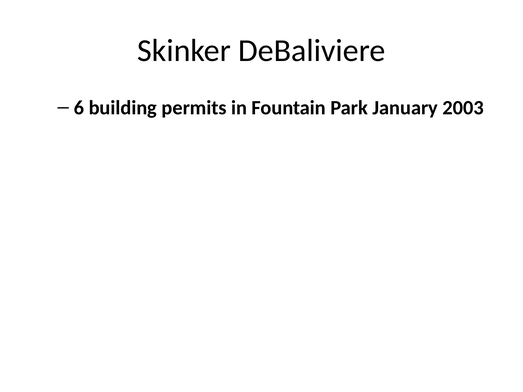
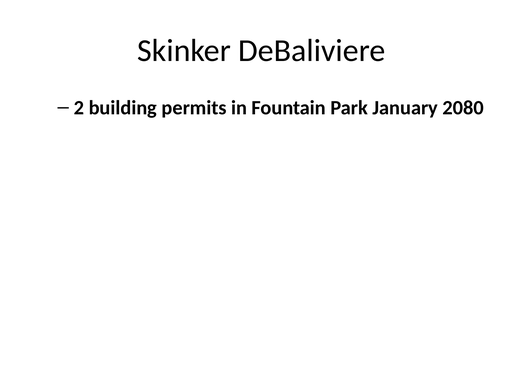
6: 6 -> 2 (79, 108)
2003: 2003 -> 2080 (463, 108)
